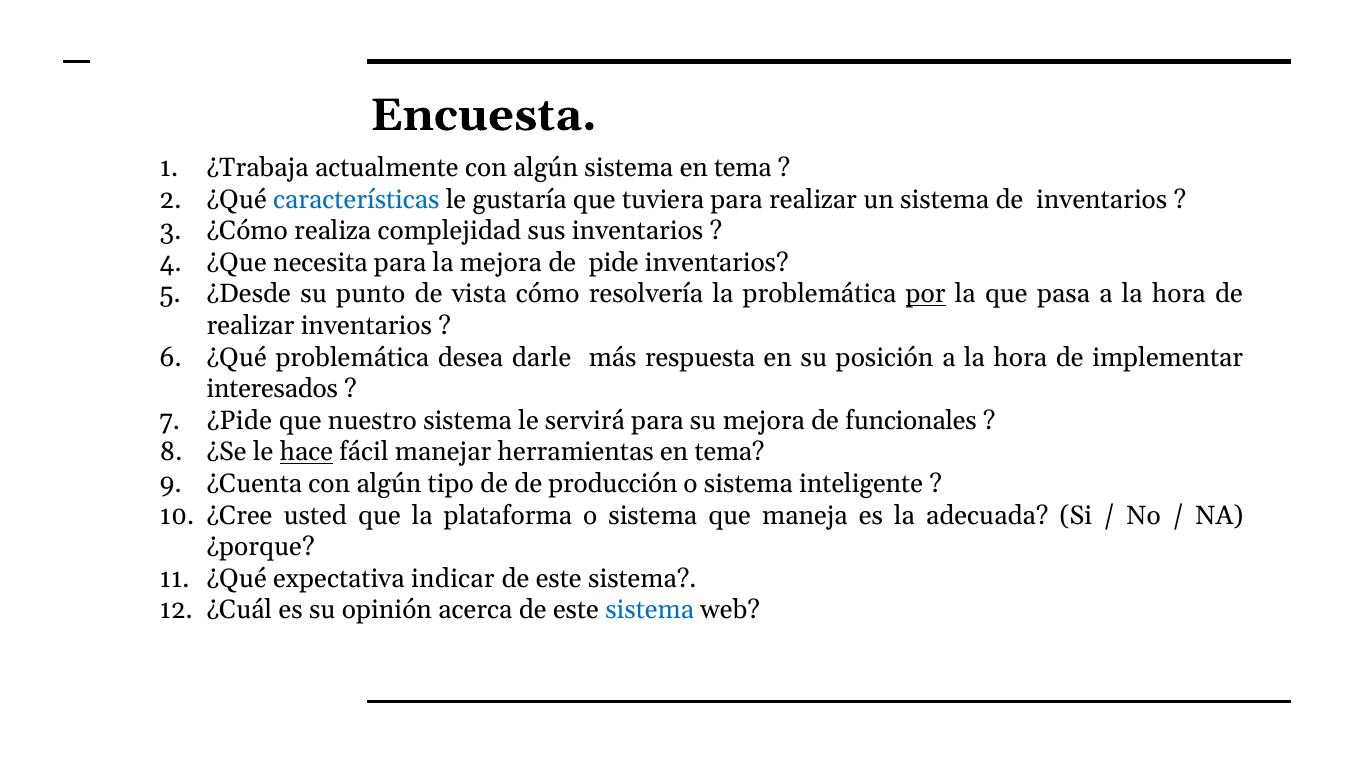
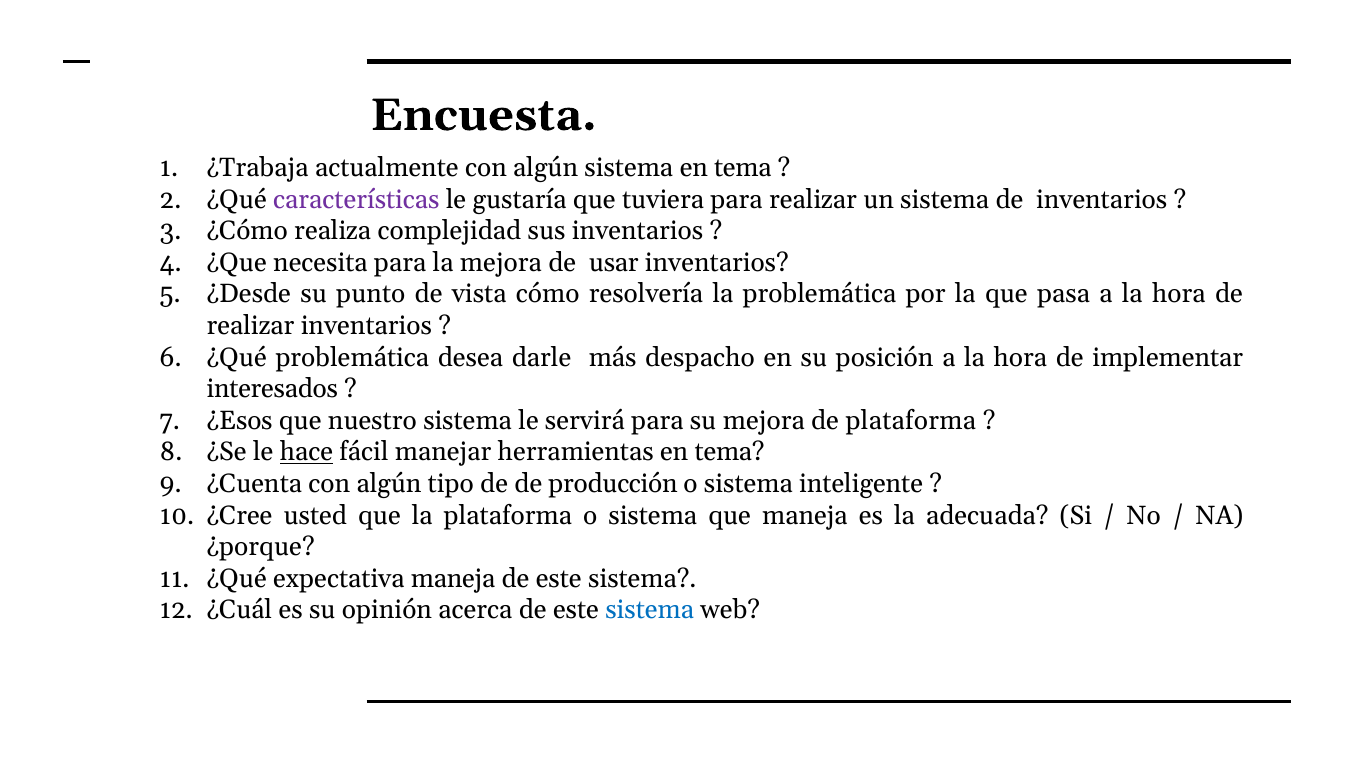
características colour: blue -> purple (356, 200)
pide: pide -> usar (614, 263)
por underline: present -> none (926, 294)
respuesta: respuesta -> despacho (700, 357)
¿Pide: ¿Pide -> ¿Esos (240, 421)
de funcionales: funcionales -> plataforma (911, 421)
expectativa indicar: indicar -> maneja (453, 579)
